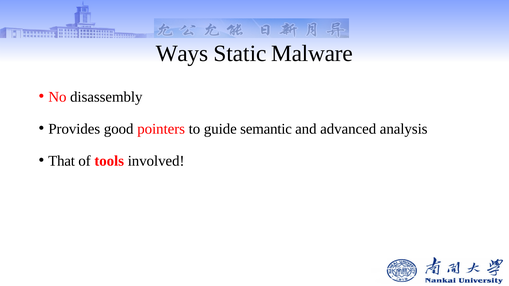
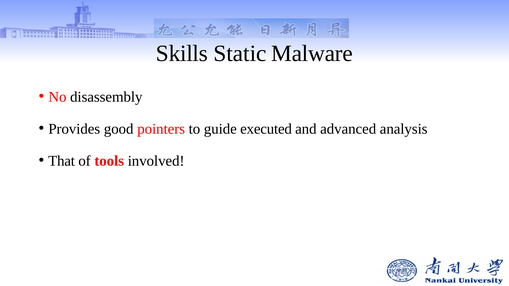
Ways: Ways -> Skills (182, 53)
semantic: semantic -> executed (266, 129)
